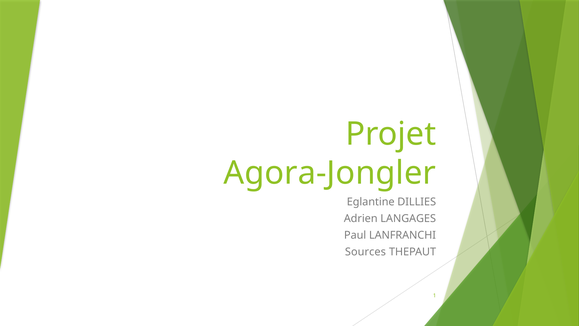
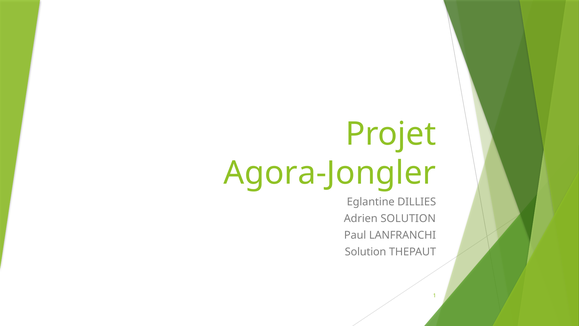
Adrien LANGAGES: LANGAGES -> SOLUTION (408, 218)
Sources: Sources -> Solution (366, 252)
